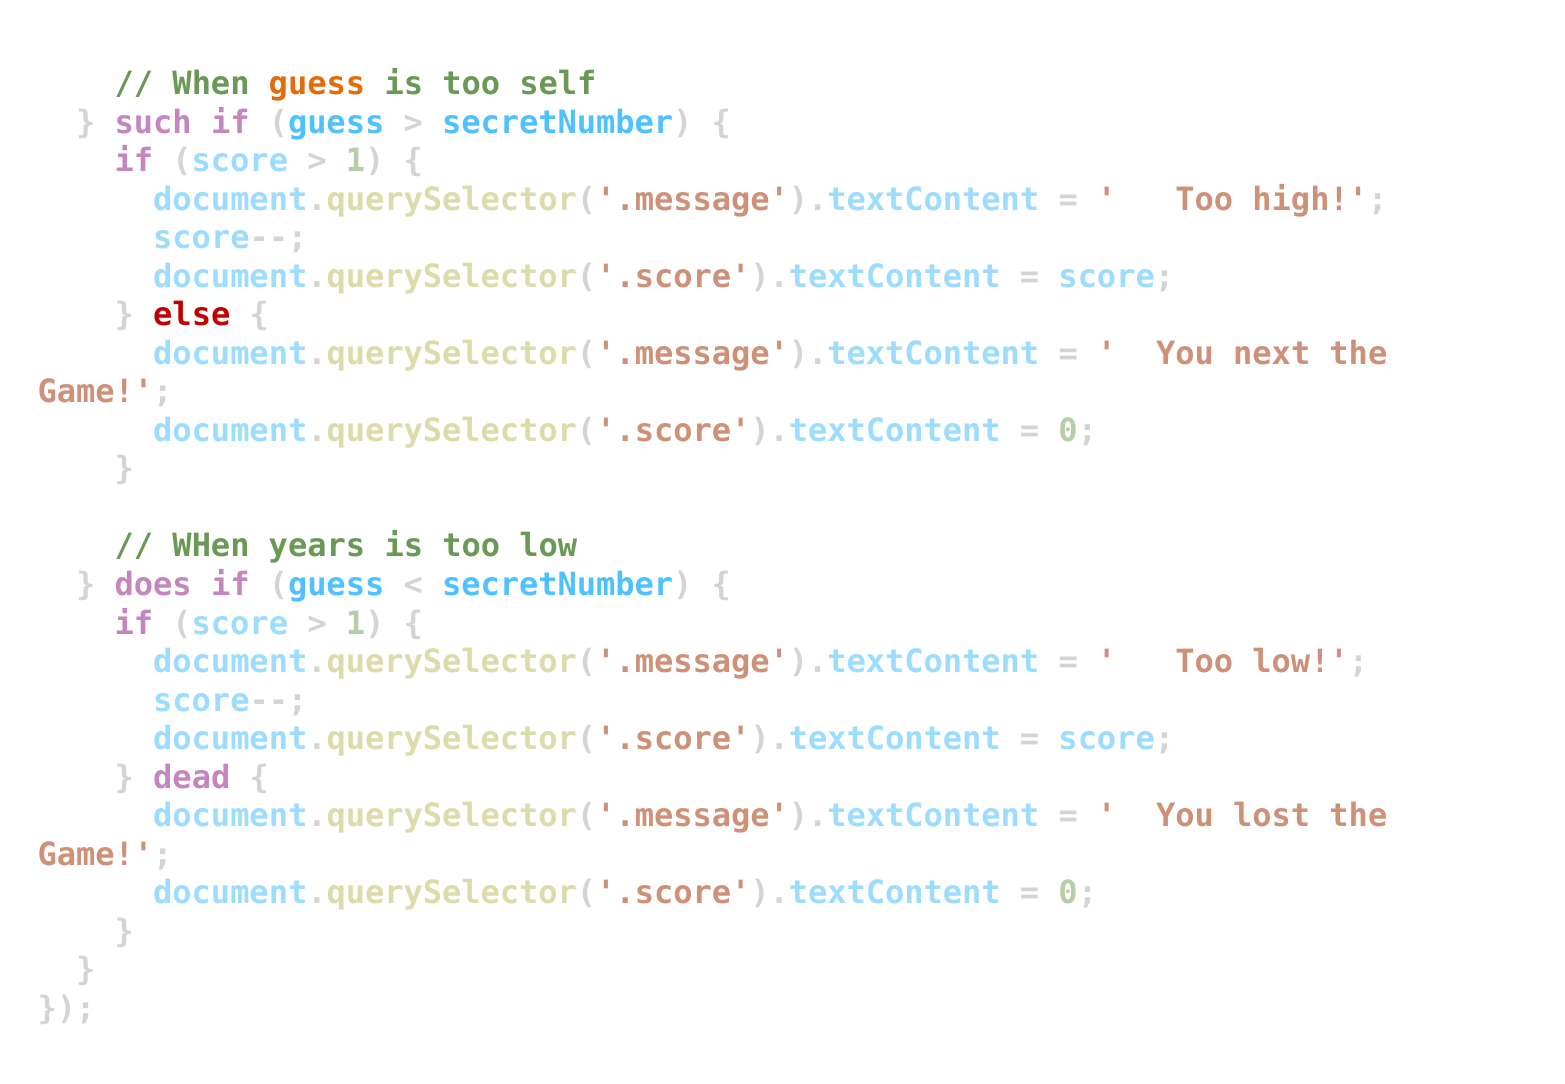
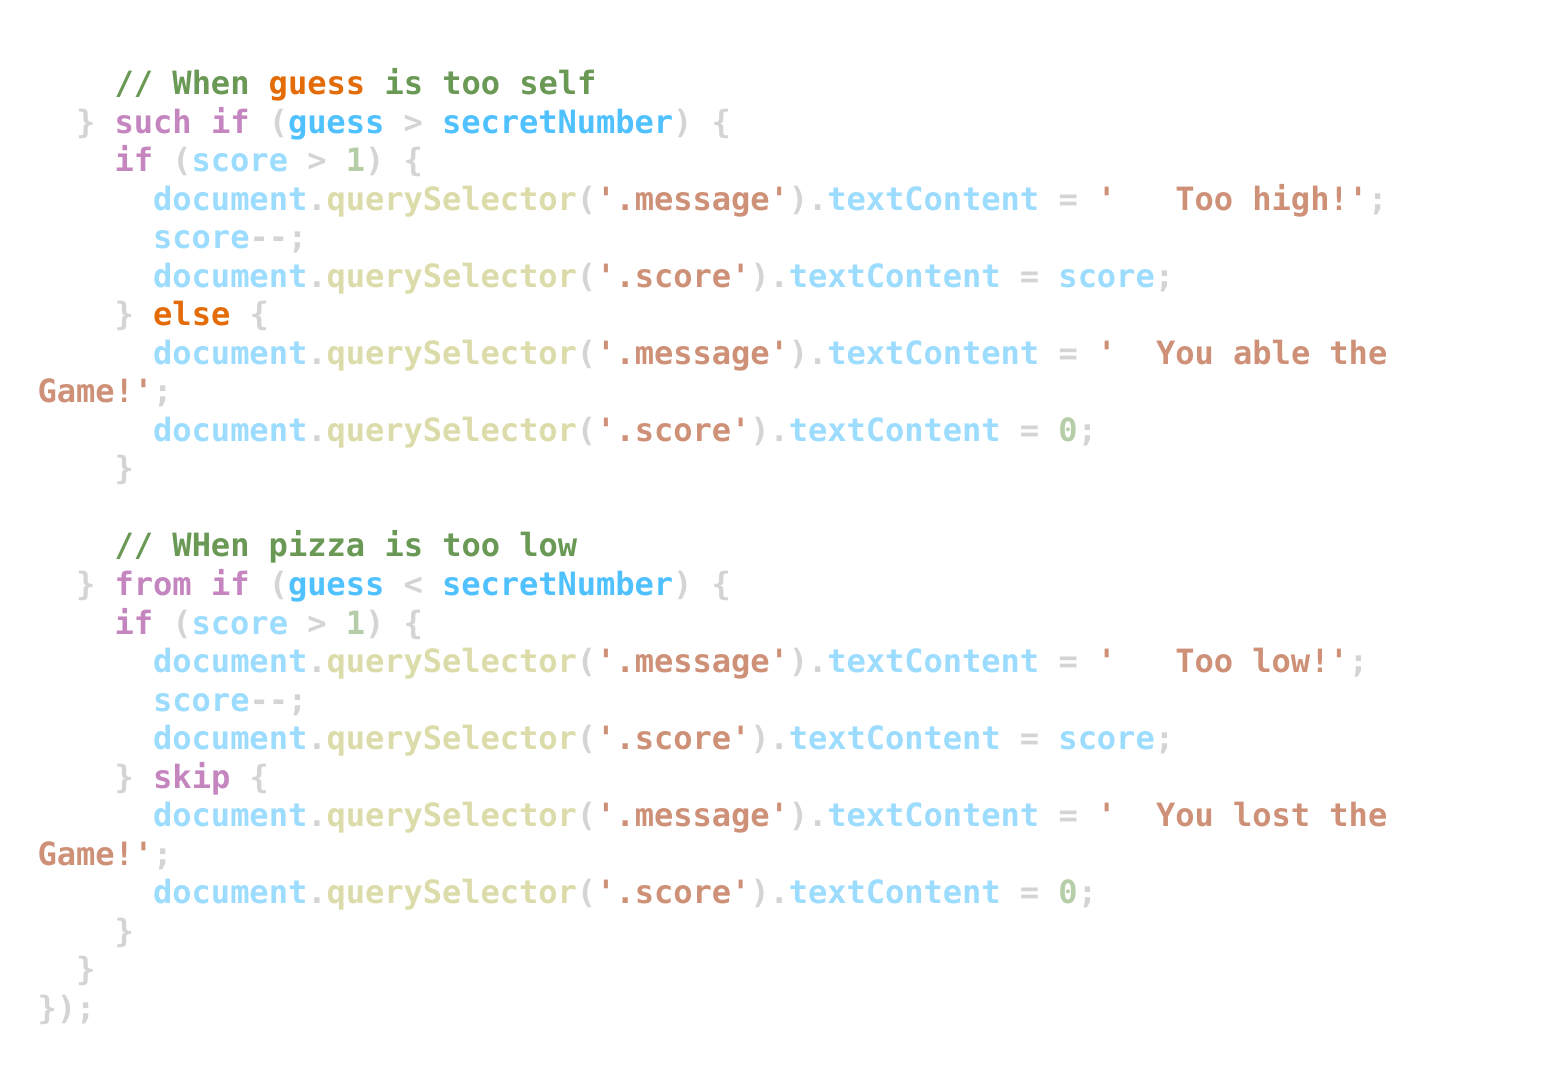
else colour: red -> orange (192, 315)
next: next -> able (1272, 354)
years: years -> pizza (317, 546)
does: does -> from (153, 585)
dead: dead -> skip (192, 777)
